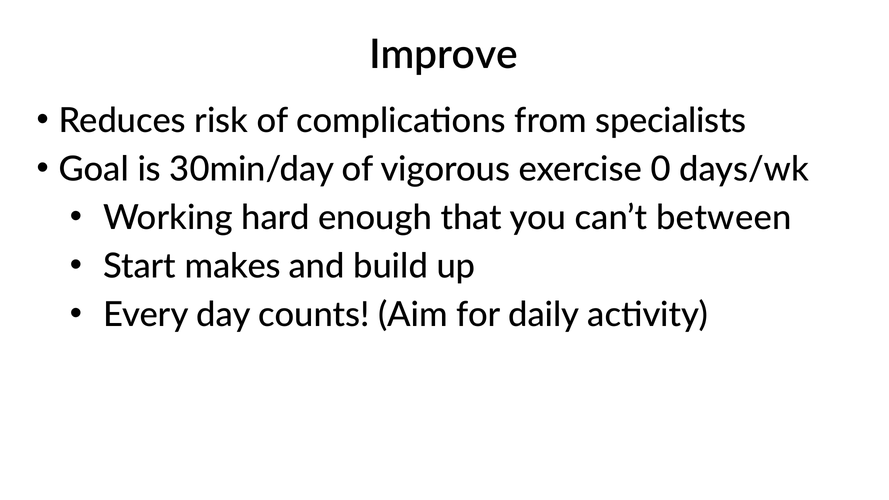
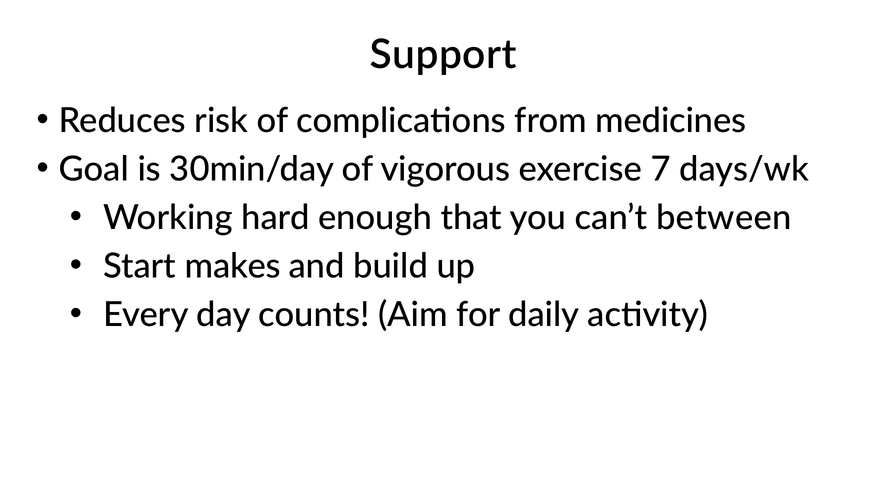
Improve: Improve -> Support (443, 55)
specialists: specialists -> medicines (671, 121)
0: 0 -> 7 (661, 169)
